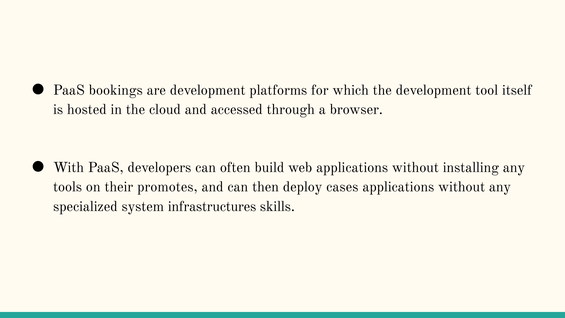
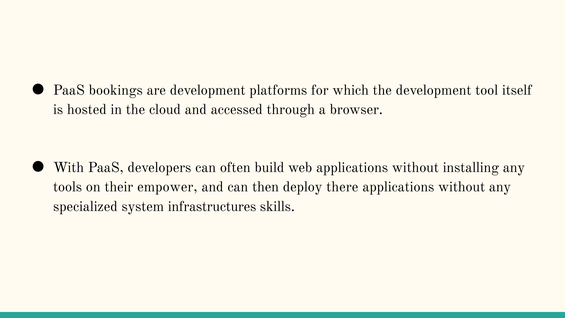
promotes: promotes -> empower (167, 187)
cases: cases -> there (342, 187)
